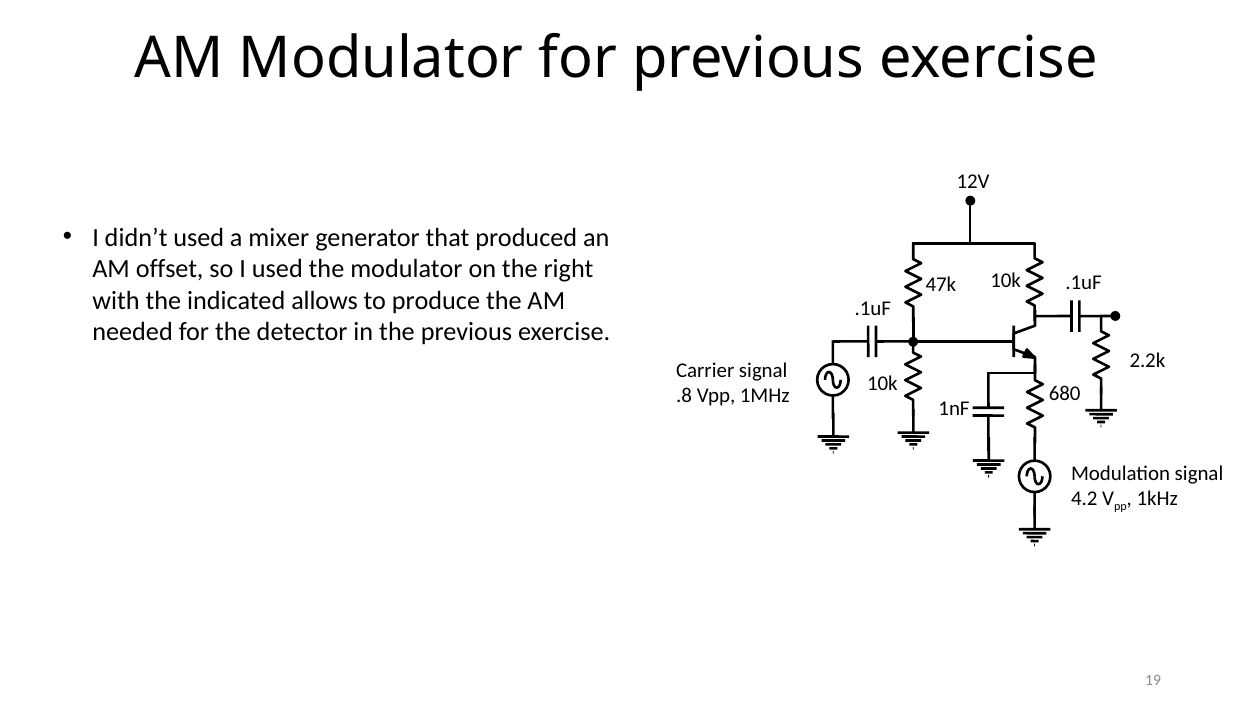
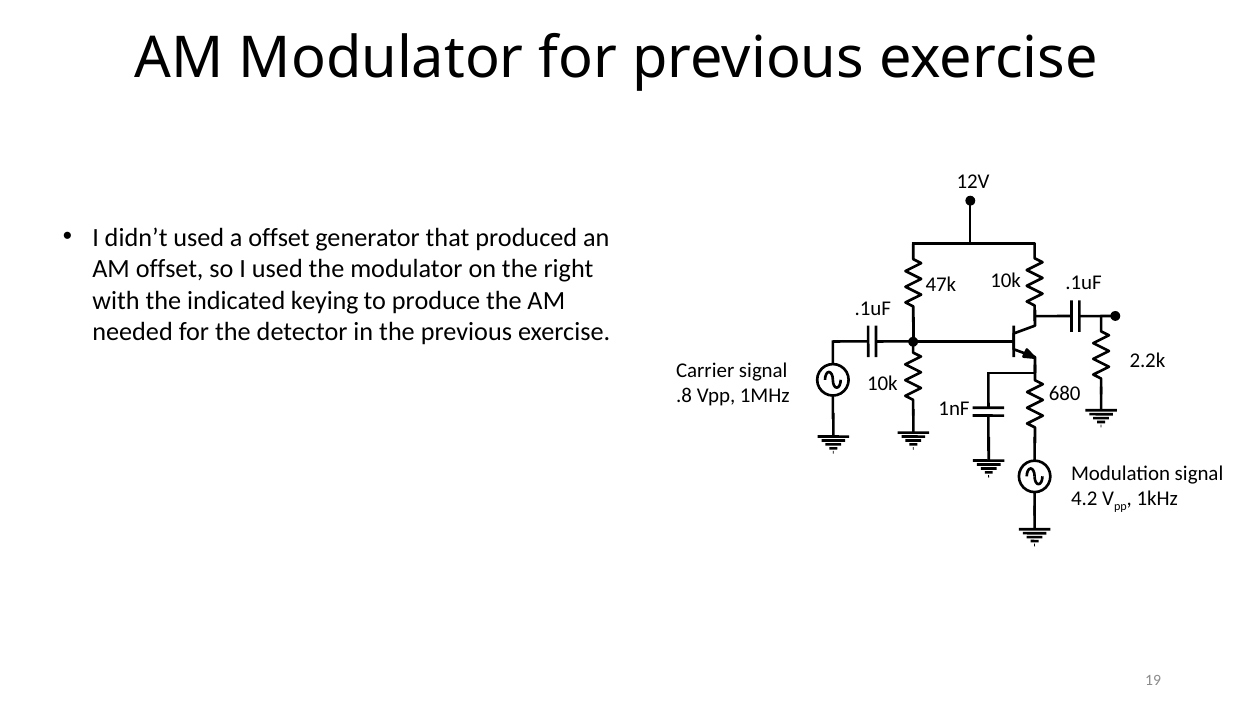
a mixer: mixer -> offset (279, 238)
allows: allows -> keying (325, 301)
